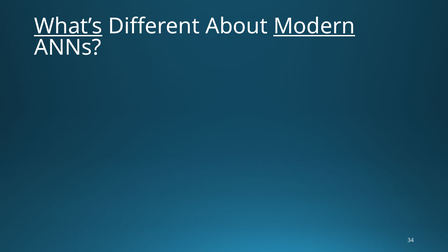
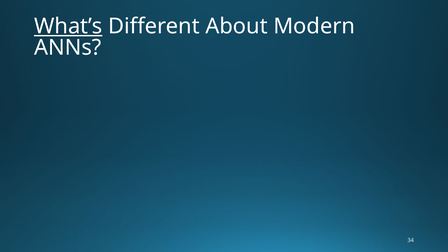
Modern underline: present -> none (314, 26)
